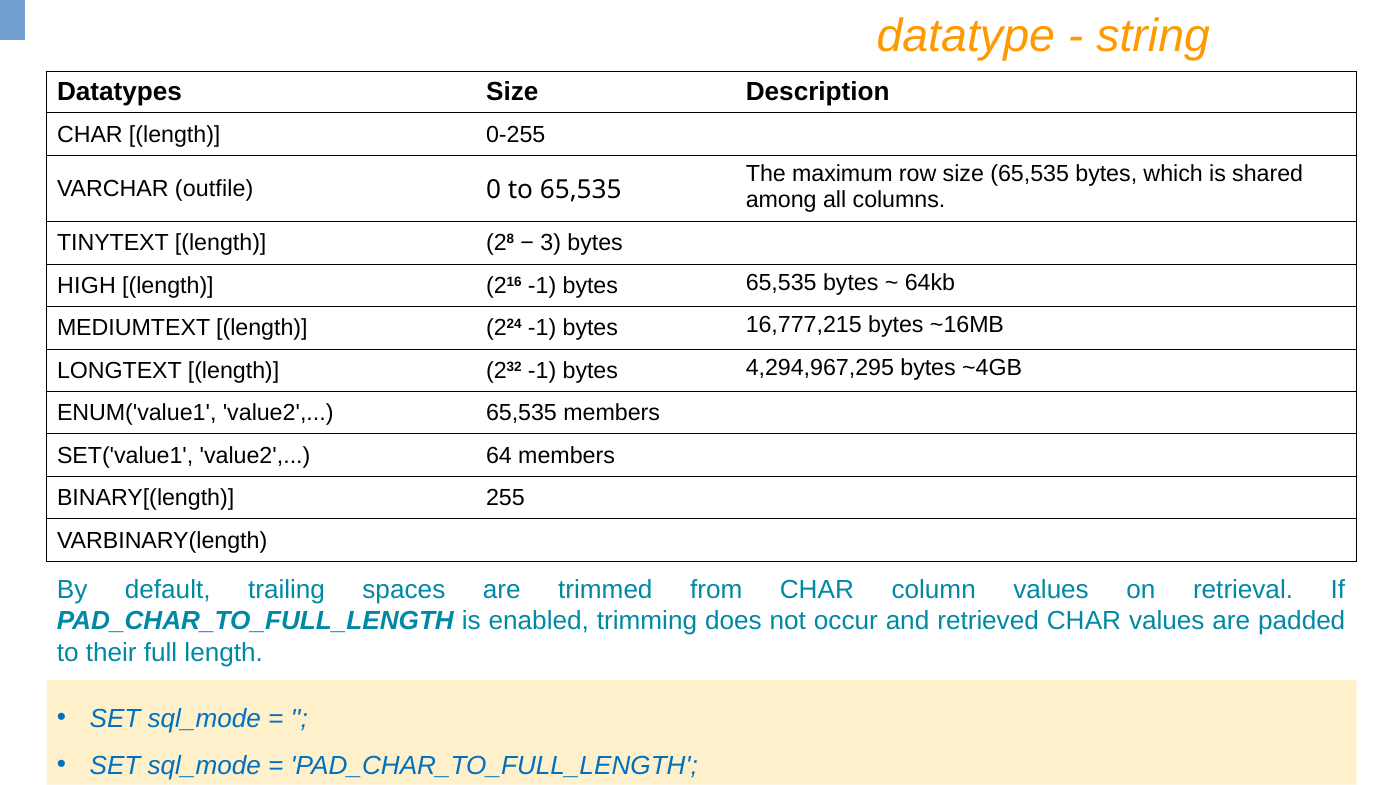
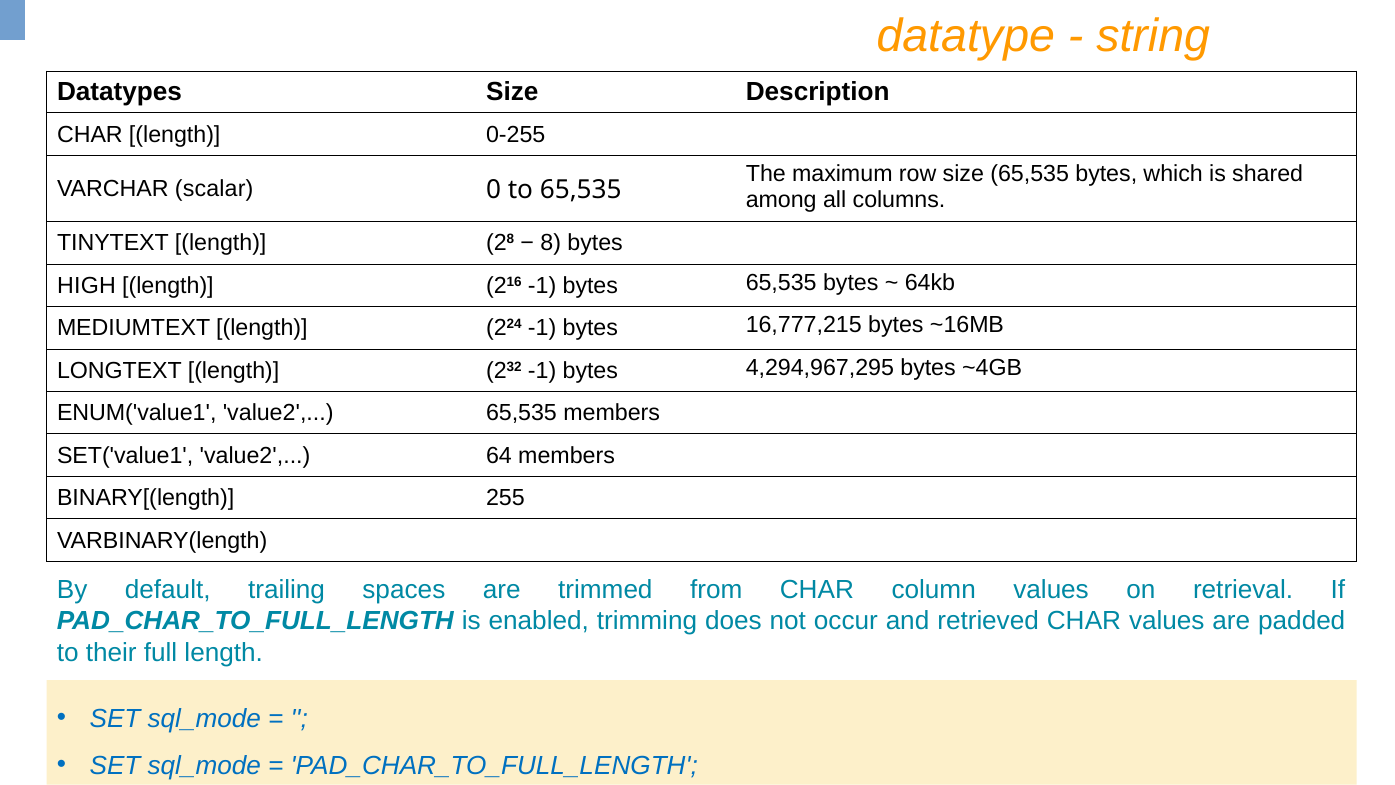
outfile: outfile -> scalar (214, 189)
3: 3 -> 8 (551, 243)
